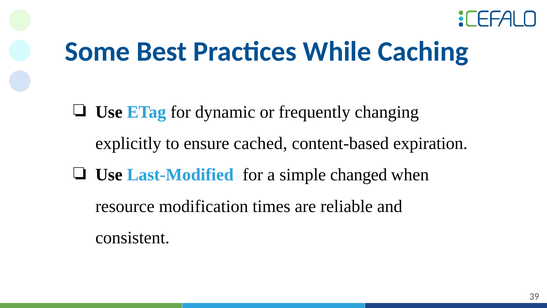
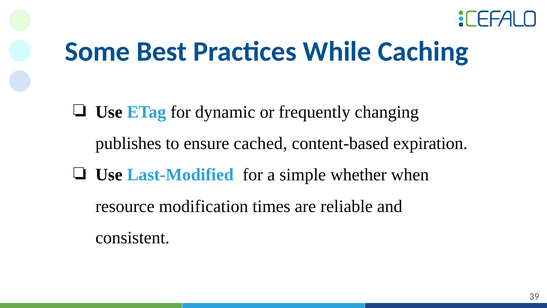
explicitly: explicitly -> publishes (128, 143)
changed: changed -> whether (359, 175)
